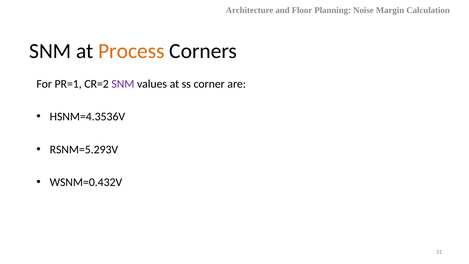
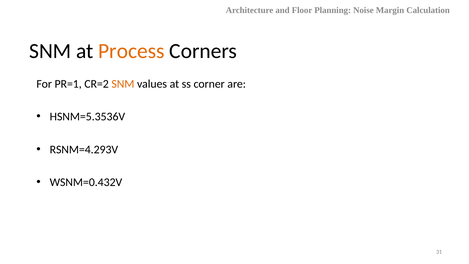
SNM colour: purple -> orange (123, 84)
HSNM=4.3536V: HSNM=4.3536V -> HSNM=5.3536V (87, 117)
RSNM=5.293V: RSNM=5.293V -> RSNM=4.293V (84, 149)
